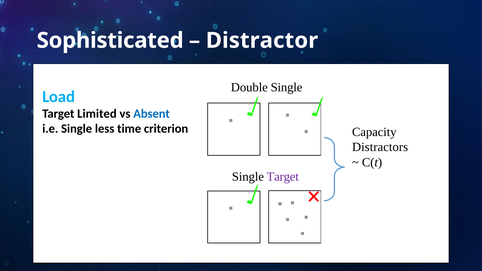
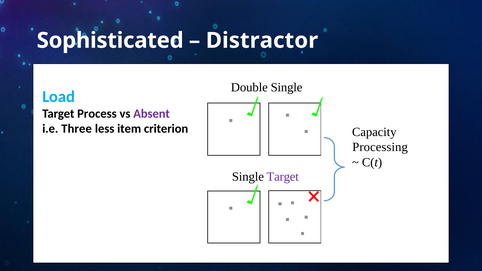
Limited: Limited -> Process (97, 114)
Absent colour: blue -> purple (152, 114)
i.e Single: Single -> Three (77, 129)
time: time -> item (129, 129)
Distractors: Distractors -> Processing (380, 147)
